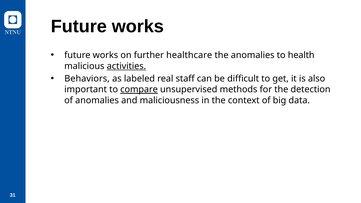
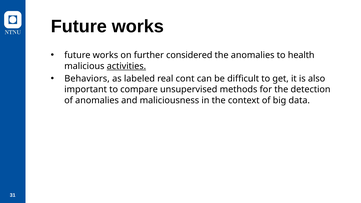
healthcare: healthcare -> considered (189, 55)
staff: staff -> cont (185, 79)
compare underline: present -> none (139, 90)
